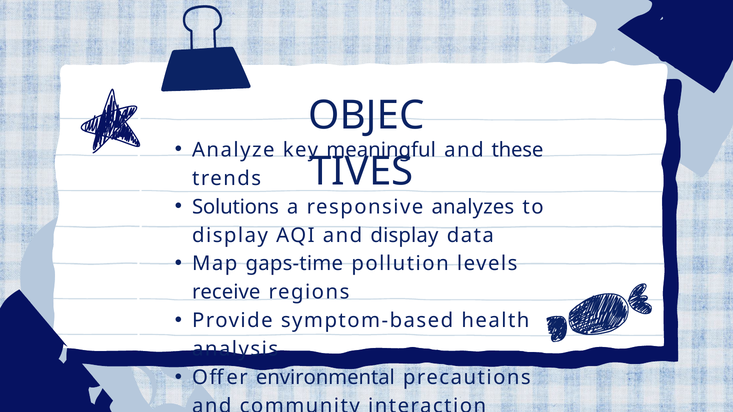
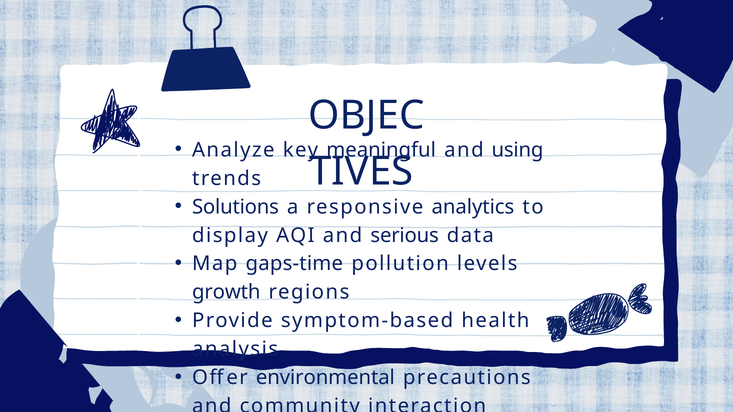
these: these -> using (517, 150)
analyzes: analyzes -> analytics (473, 207)
and display: display -> serious (405, 235)
receive: receive -> growth (226, 292)
